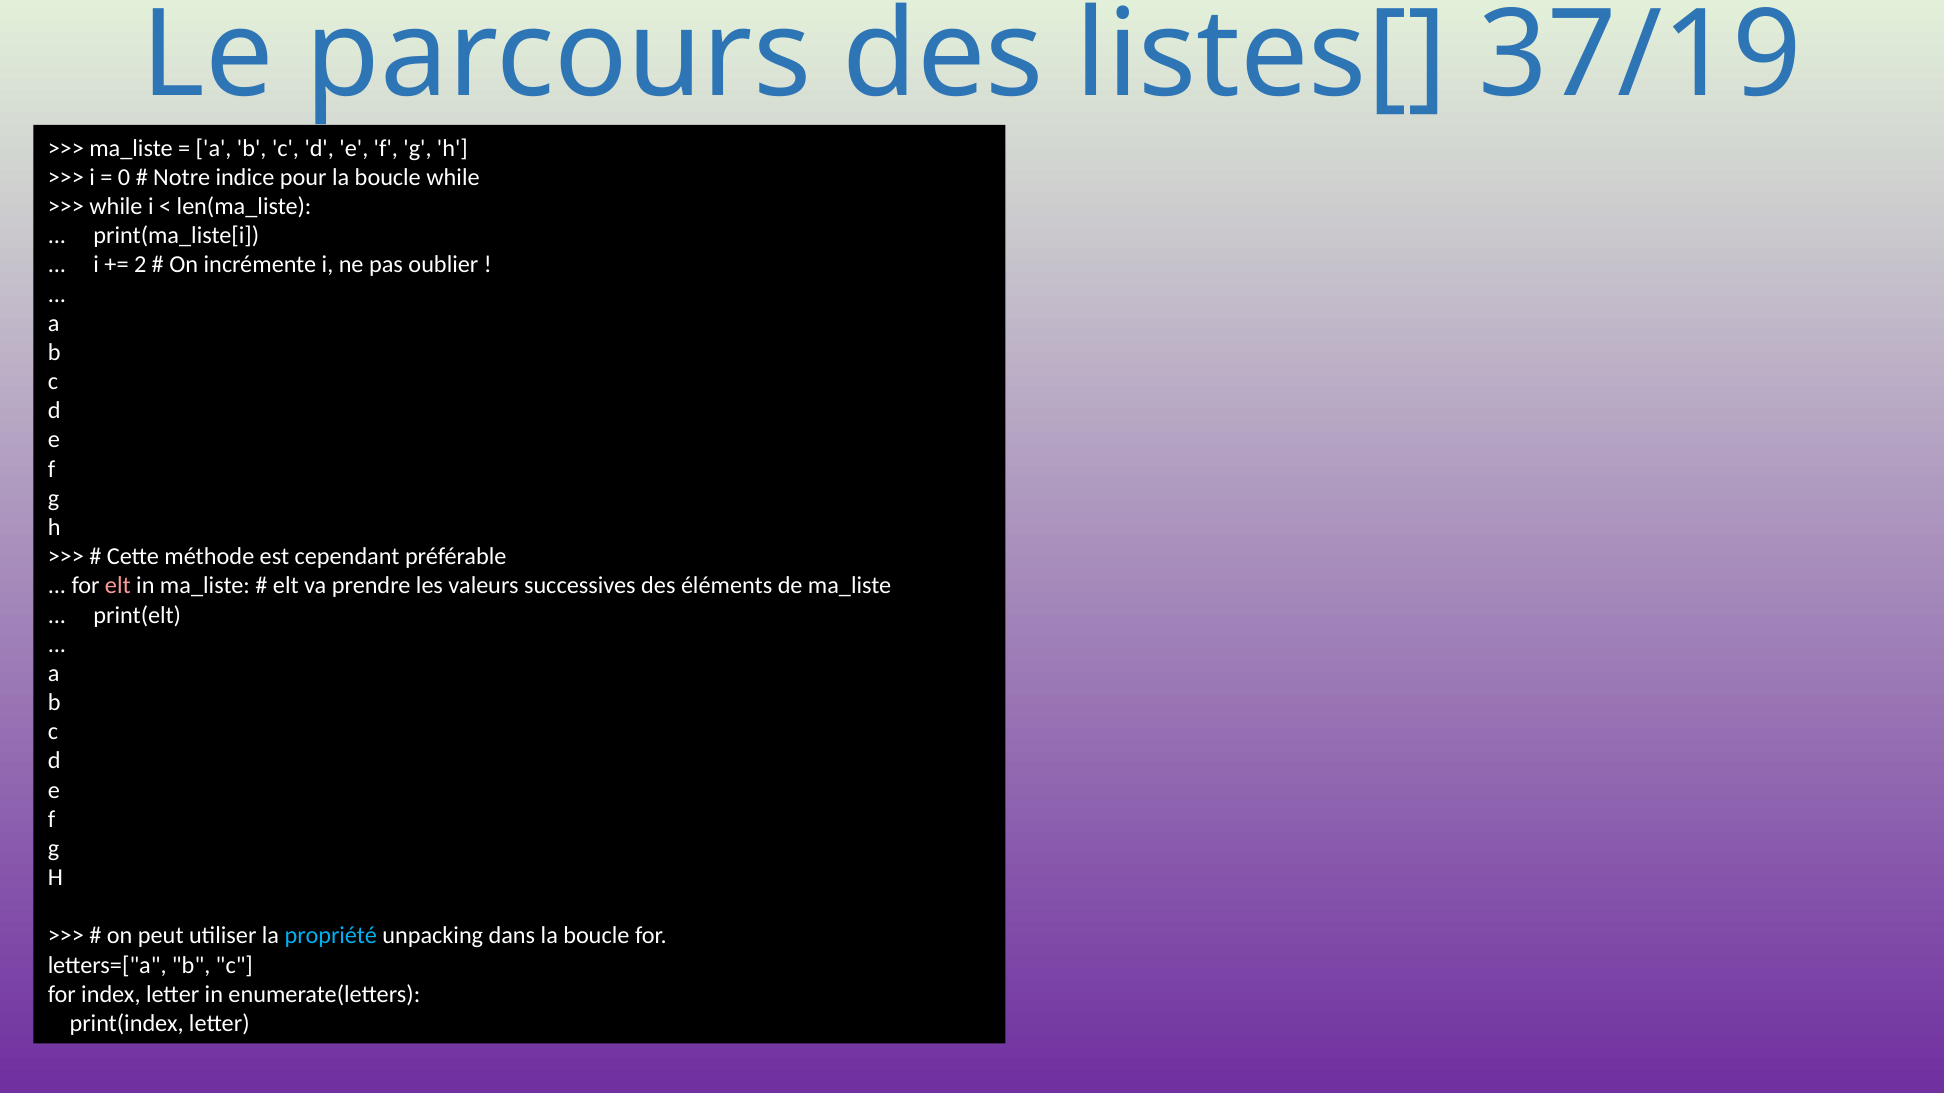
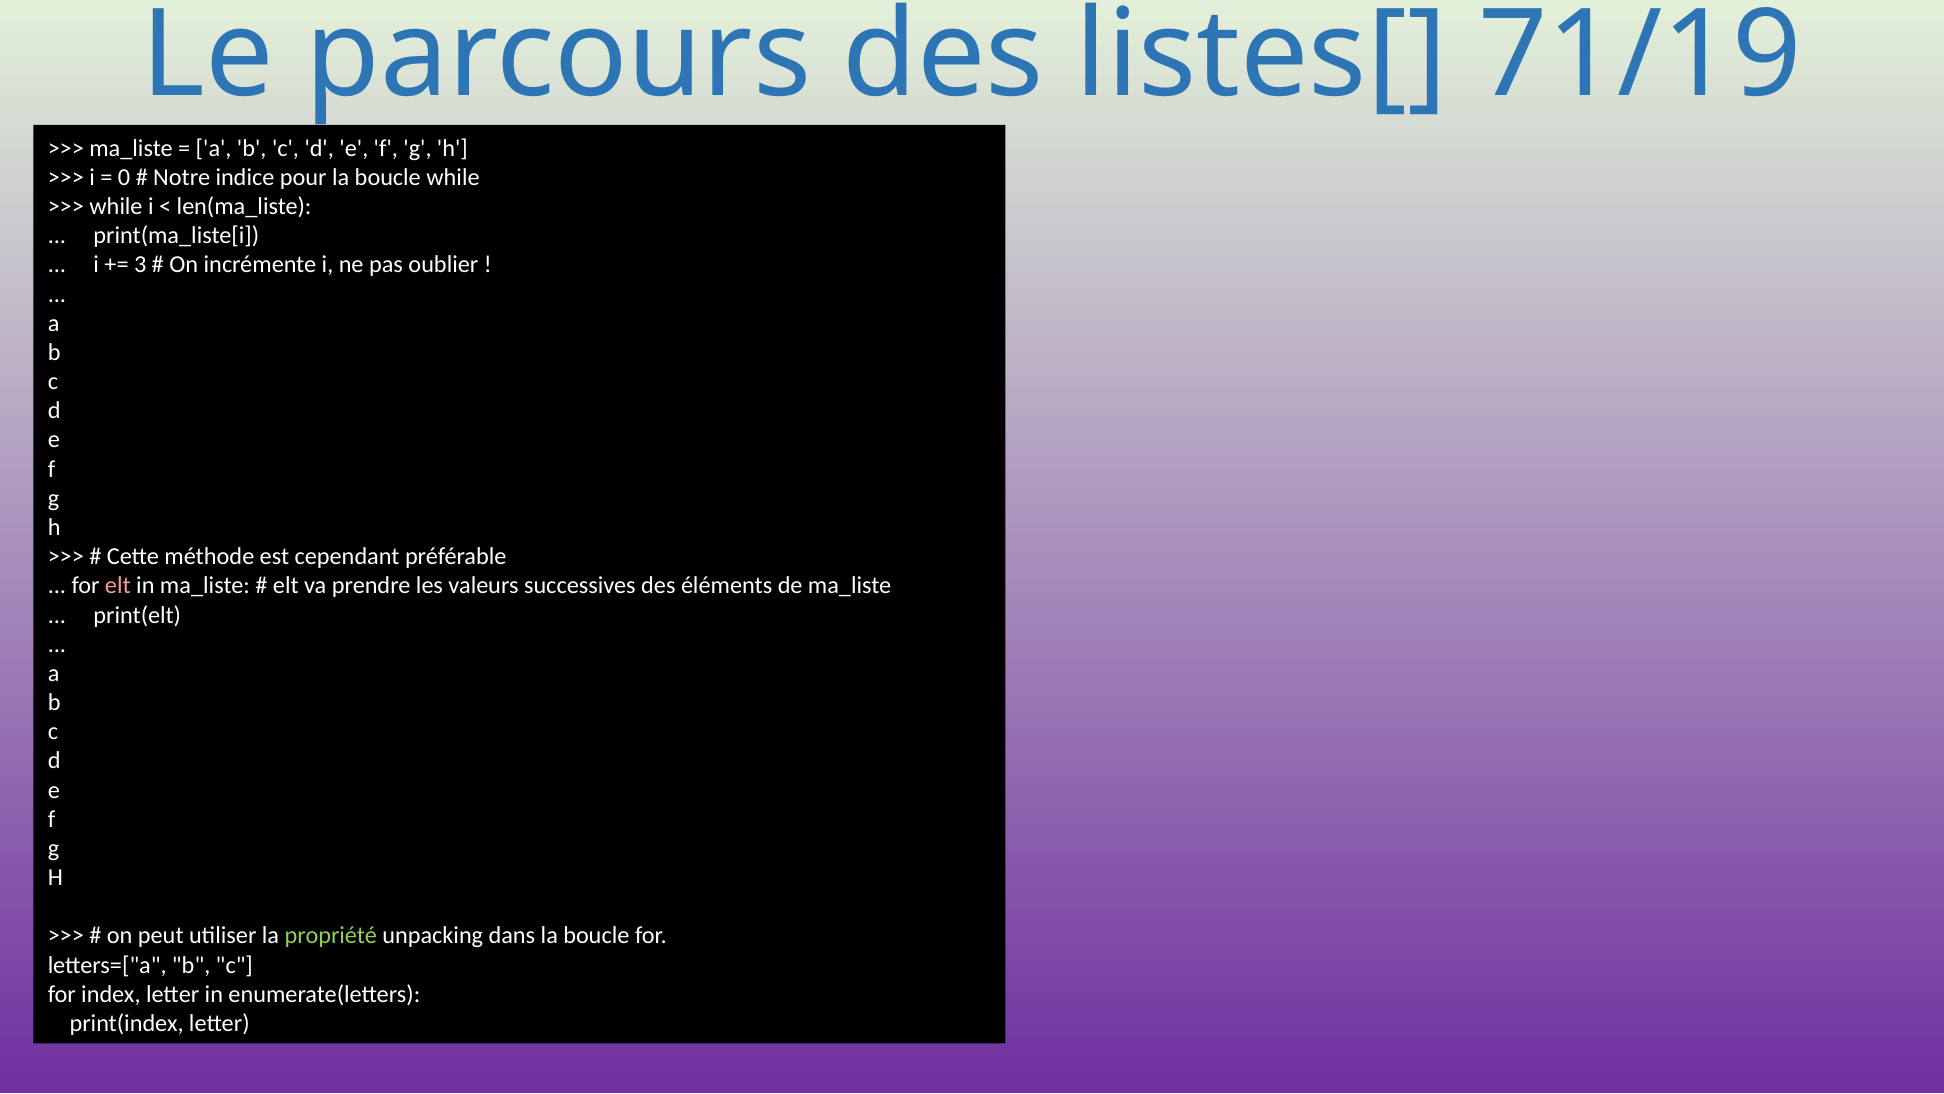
37/19: 37/19 -> 71/19 (1640, 56)
2: 2 -> 3 (140, 265)
propriété colour: light blue -> light green (331, 935)
